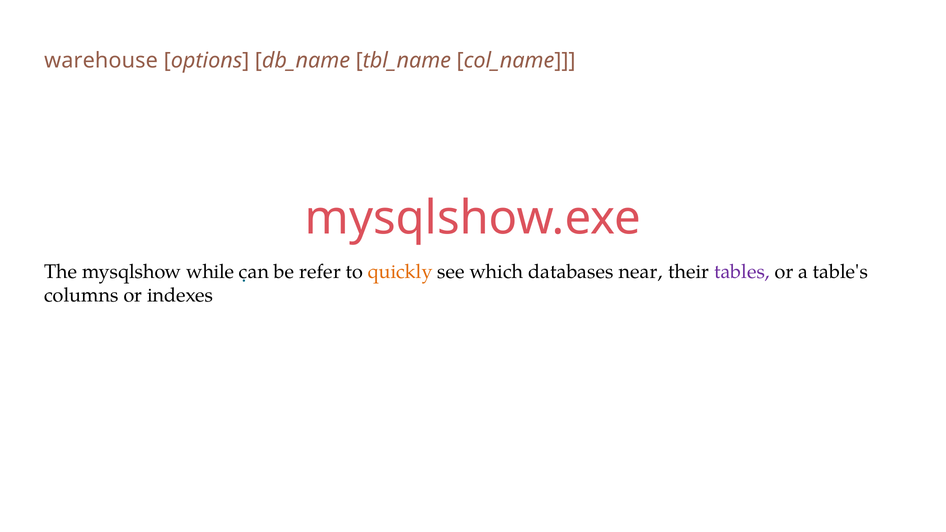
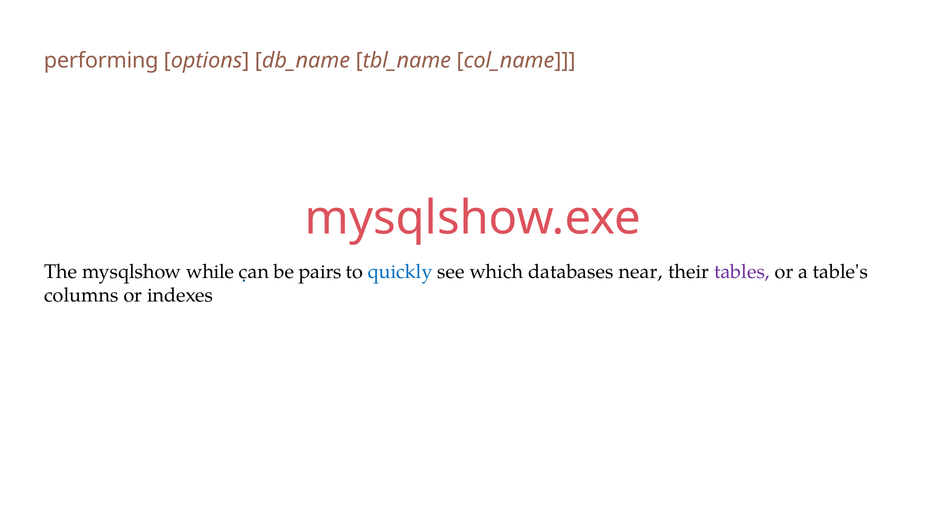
warehouse: warehouse -> performing (101, 61)
refer: refer -> pairs (320, 272)
quickly colour: orange -> blue (400, 272)
